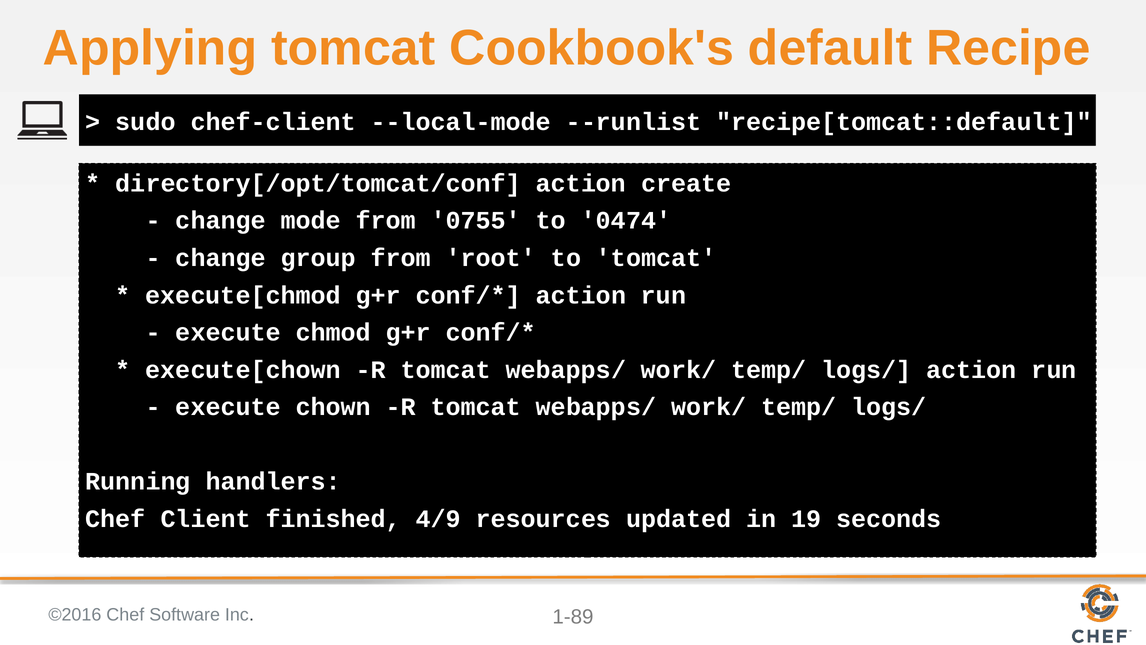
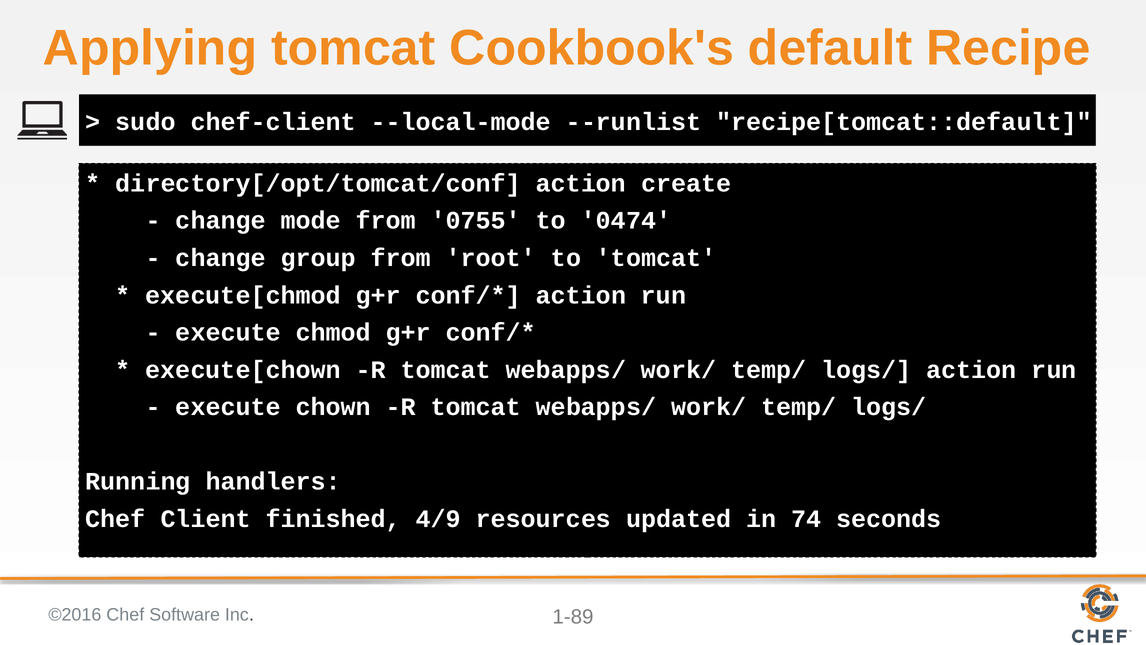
19: 19 -> 74 (806, 519)
